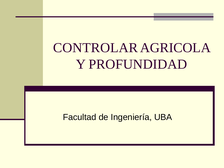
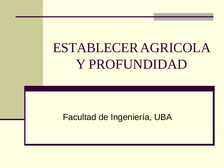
CONTROLAR: CONTROLAR -> ESTABLECER (96, 48)
